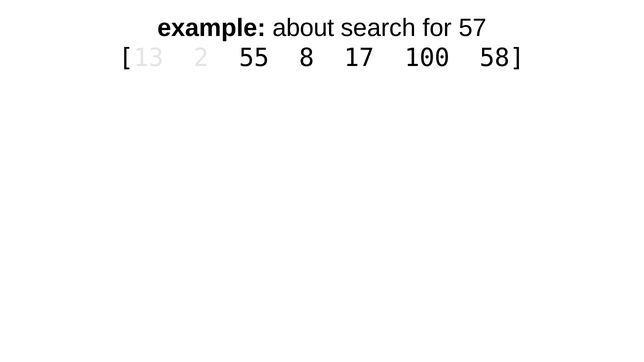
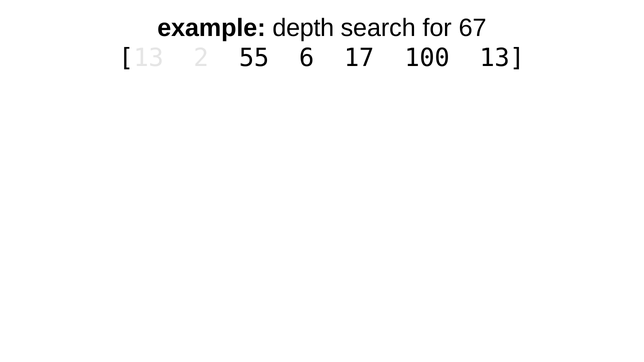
about: about -> depth (303, 28)
57: 57 -> 67 (473, 28)
8: 8 -> 6 (307, 58)
100 58: 58 -> 13 (502, 58)
